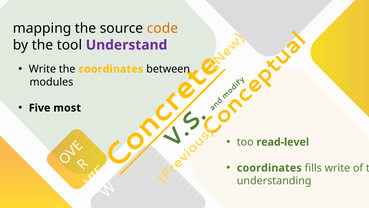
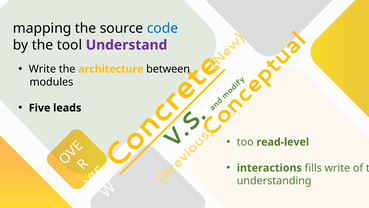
code colour: orange -> blue (162, 28)
the coordinates: coordinates -> architecture (111, 69)
most: most -> leads (67, 108)
coordinates: coordinates -> interactions (269, 168)
